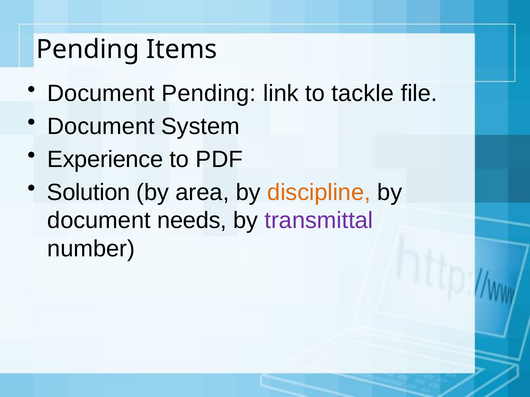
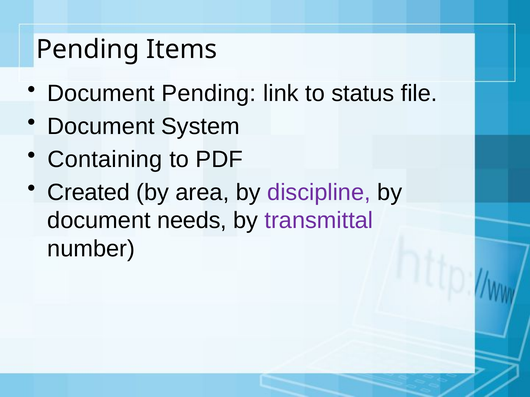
tackle: tackle -> status (363, 94)
Experience: Experience -> Containing (105, 159)
Solution: Solution -> Created (89, 192)
discipline colour: orange -> purple (319, 192)
